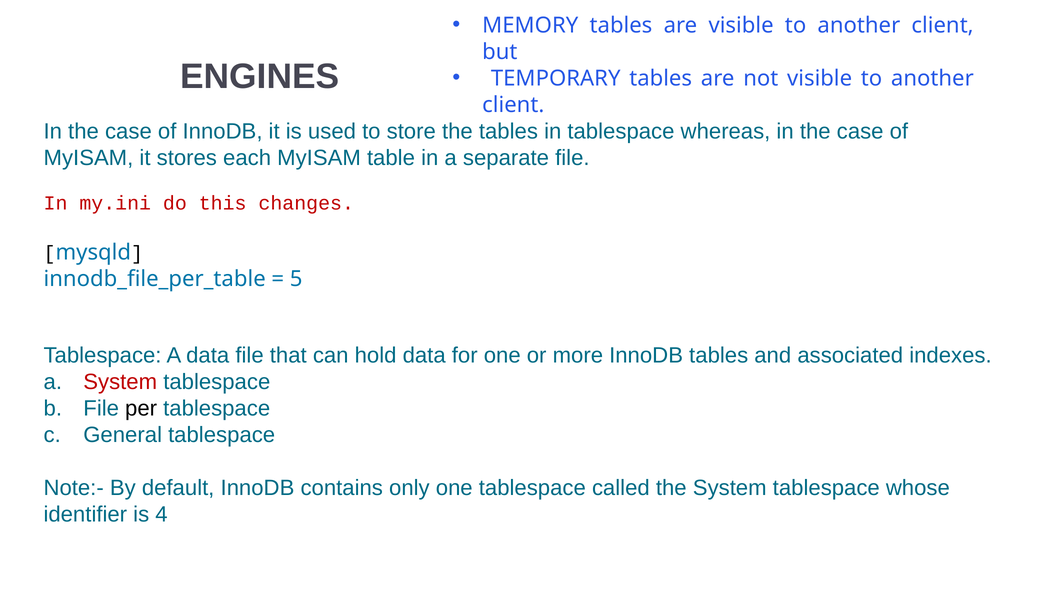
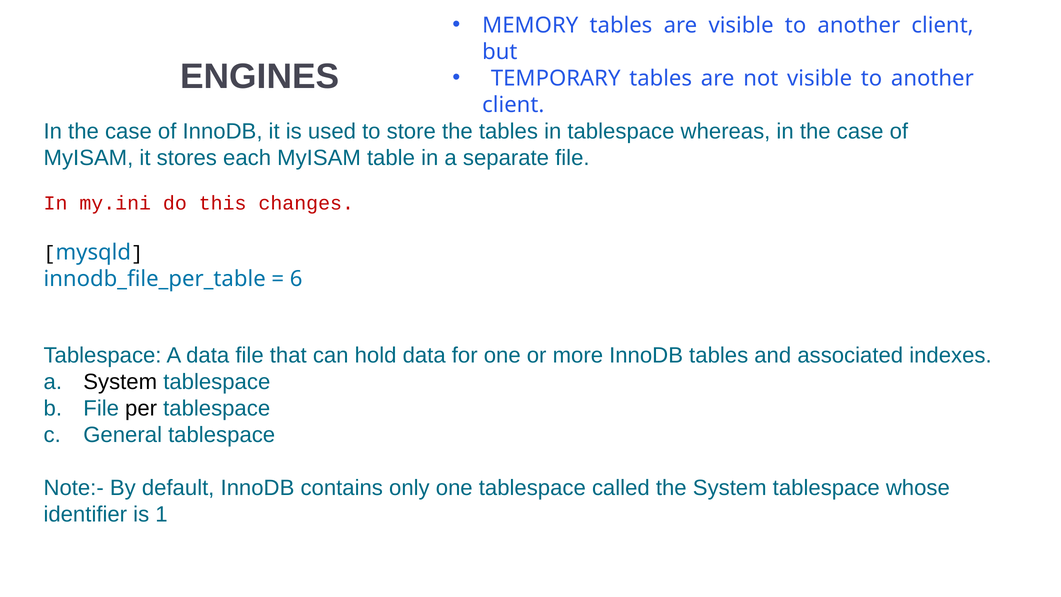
5: 5 -> 6 (296, 279)
System colour: red -> black (120, 382)
4: 4 -> 1 (162, 514)
